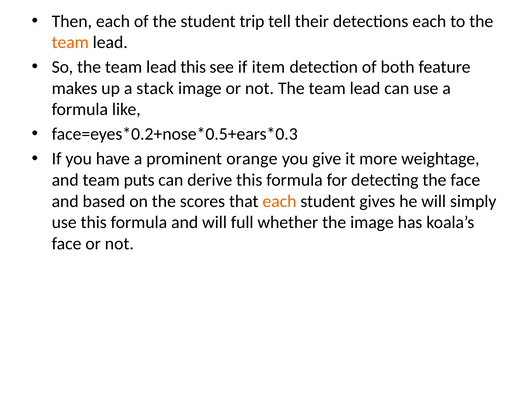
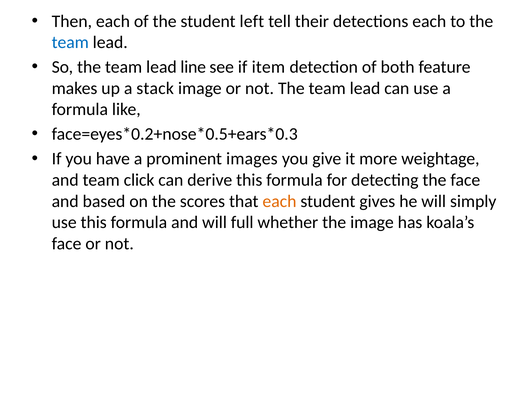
trip: trip -> left (252, 21)
team colour: orange -> blue (70, 42)
lead this: this -> line (193, 67)
orange: orange -> images (252, 159)
puts: puts -> click (139, 180)
